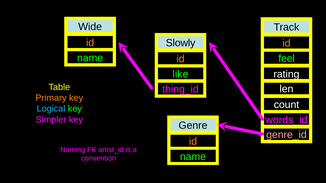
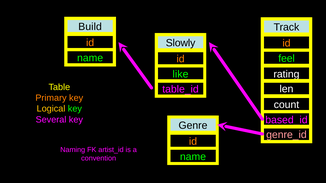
Wide: Wide -> Build (90, 27)
thing_id: thing_id -> table_id (181, 89)
Logical colour: light blue -> yellow (51, 109)
words_id: words_id -> based_id (286, 120)
Simpler: Simpler -> Several (51, 120)
